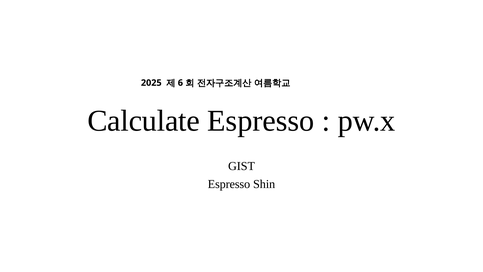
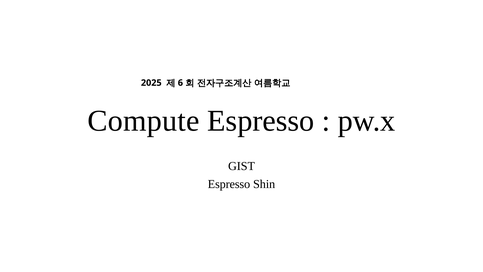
Calculate: Calculate -> Compute (143, 121)
